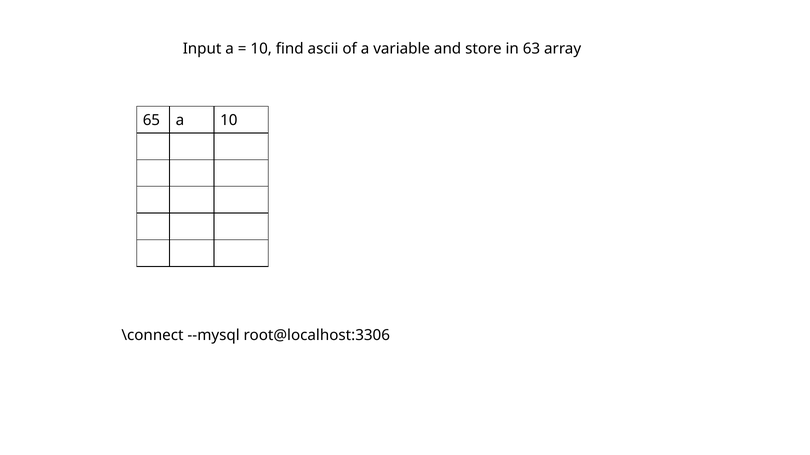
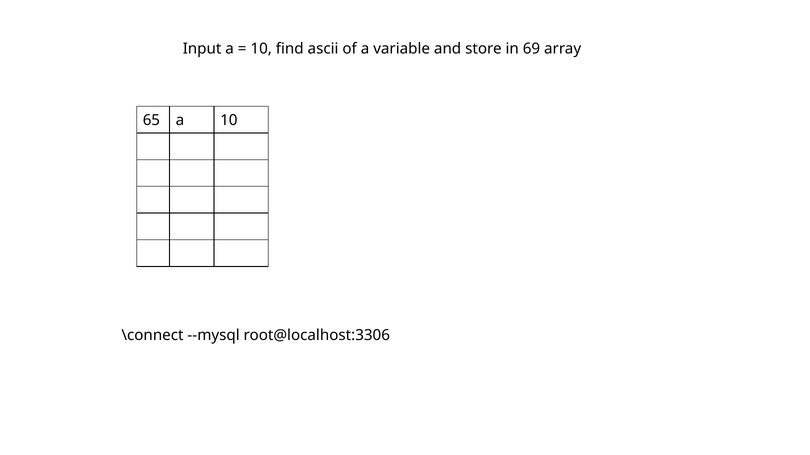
63: 63 -> 69 (531, 49)
